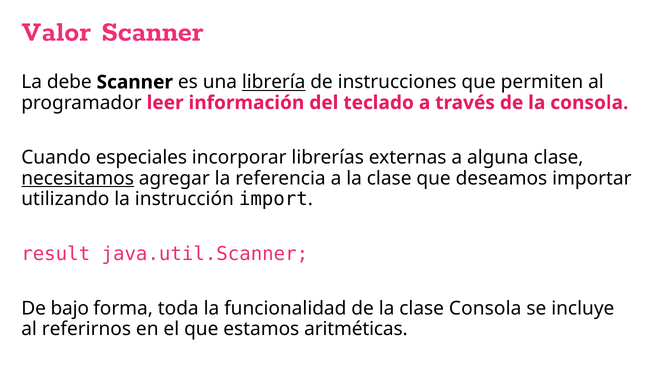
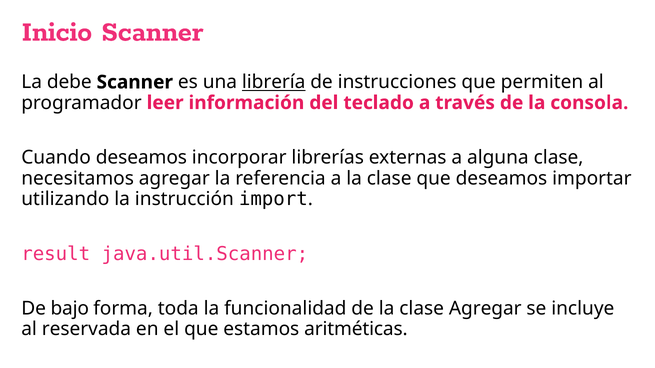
Valor: Valor -> Inicio (57, 31)
Cuando especiales: especiales -> deseamos (141, 158)
necesitamos underline: present -> none (78, 178)
clase Consola: Consola -> Agregar (485, 309)
referirnos: referirnos -> reservada (86, 330)
